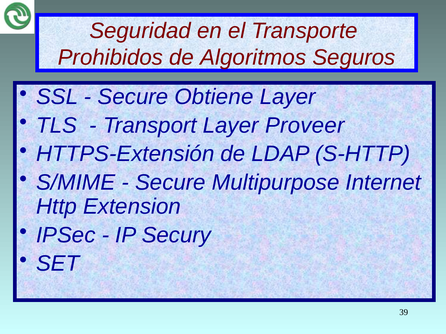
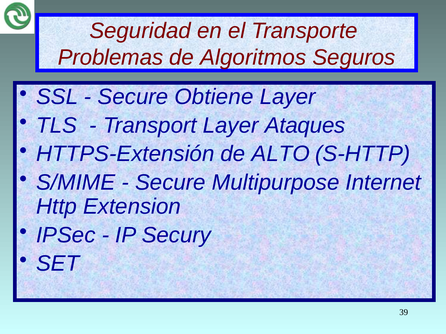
Prohibidos: Prohibidos -> Problemas (110, 58)
Proveer: Proveer -> Ataques (305, 126)
LDAP: LDAP -> ALTO (281, 154)
